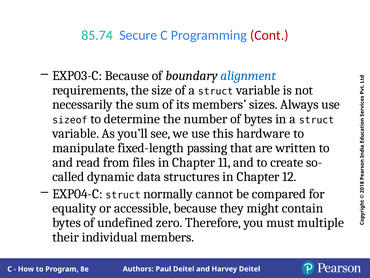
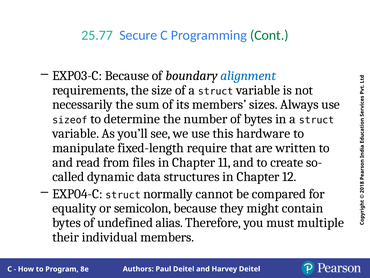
85.74: 85.74 -> 25.77 (97, 35)
Cont colour: red -> green (269, 35)
passing: passing -> require (207, 148)
accessible: accessible -> semicolon (143, 208)
zero: zero -> alias (169, 222)
